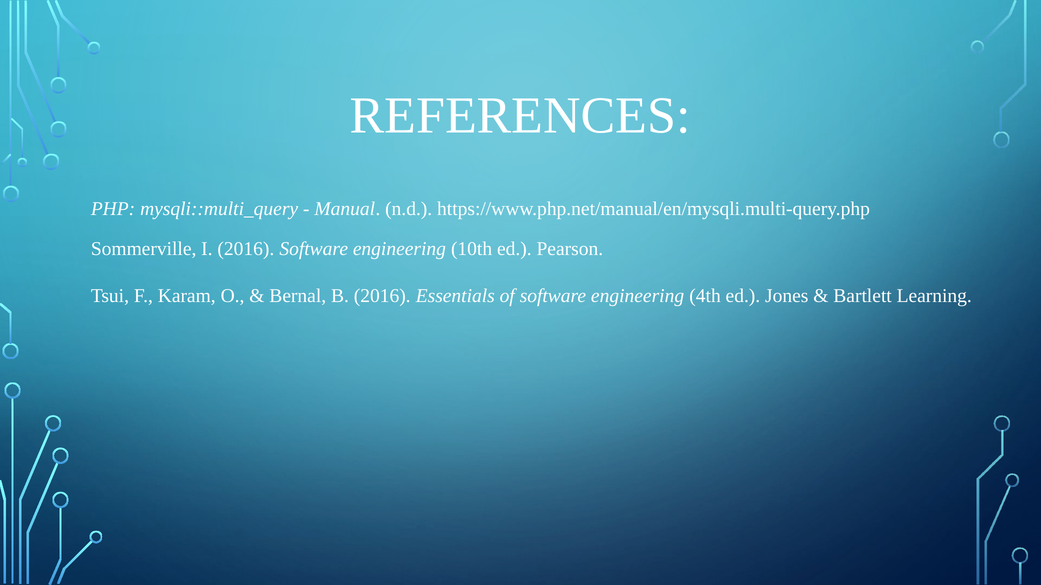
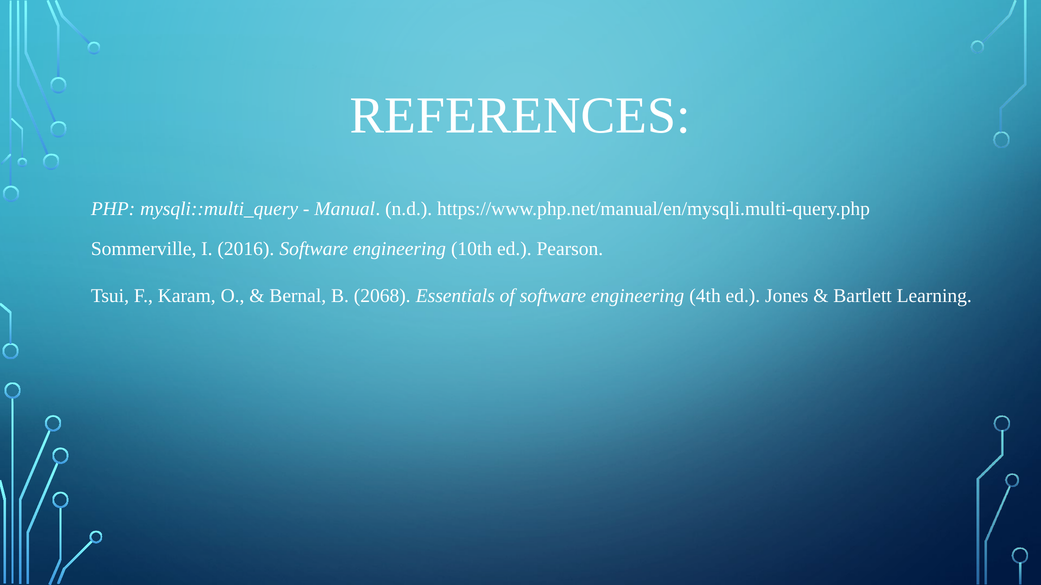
B 2016: 2016 -> 2068 (382, 296)
